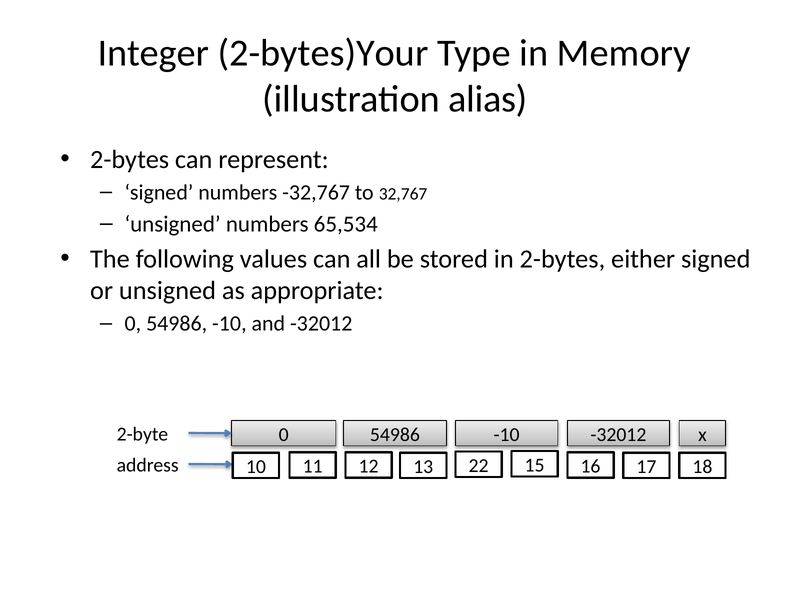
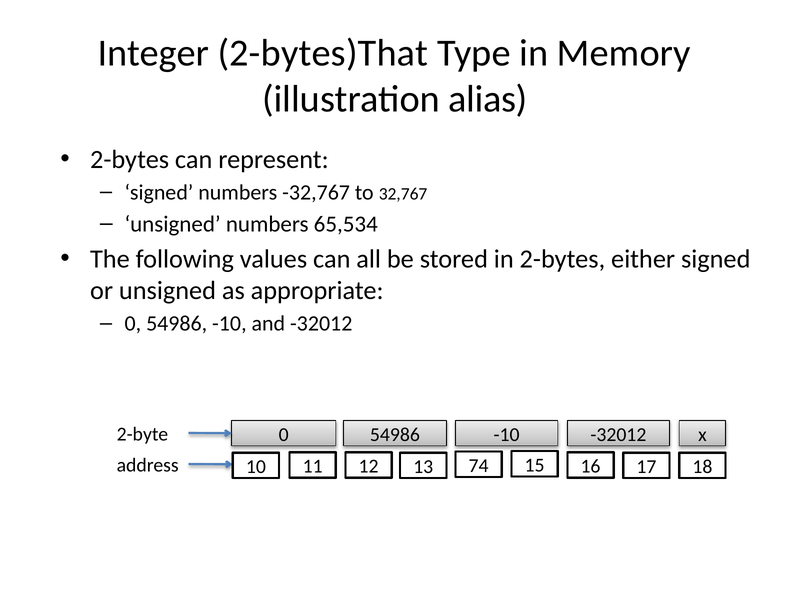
2-bytes)Your: 2-bytes)Your -> 2-bytes)That (323, 53)
22: 22 -> 74 (479, 466)
